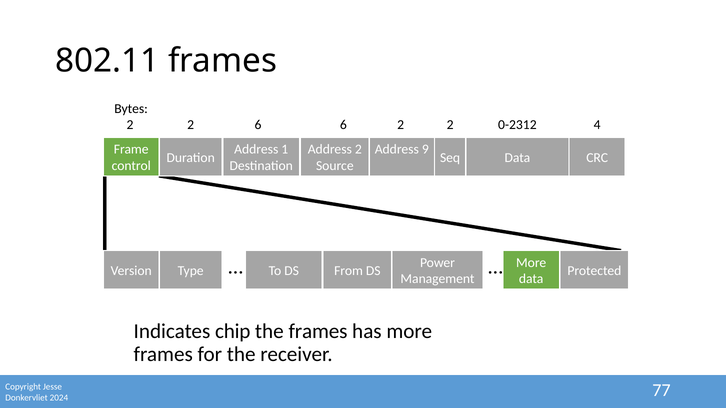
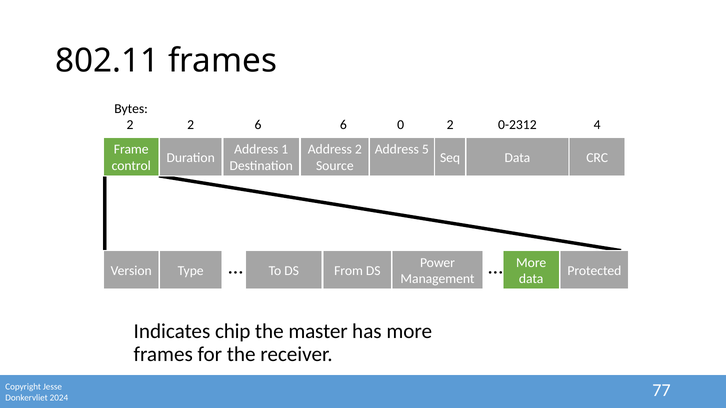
6 2: 2 -> 0 (401, 125)
9: 9 -> 5 (425, 150)
the frames: frames -> master (318, 332)
